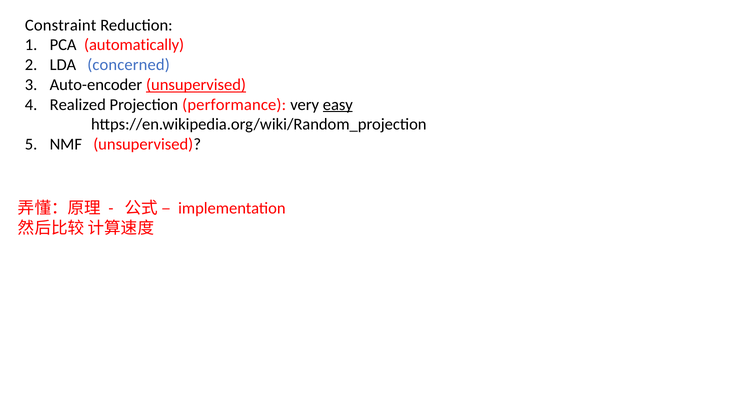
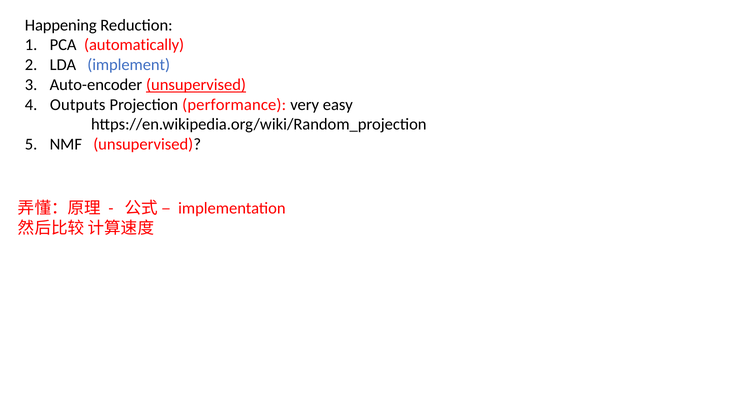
Constraint: Constraint -> Happening (61, 25)
concerned: concerned -> implement (129, 65)
Realized: Realized -> Outputs (78, 105)
easy underline: present -> none (338, 105)
